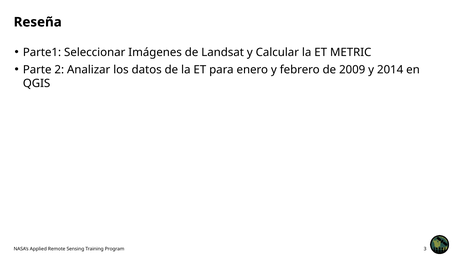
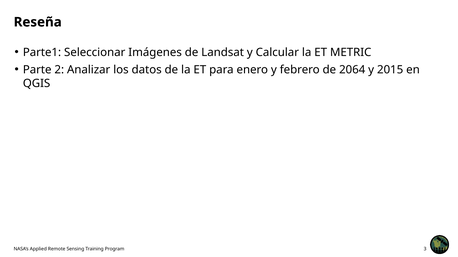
2009: 2009 -> 2064 (352, 70)
2014: 2014 -> 2015 (390, 70)
